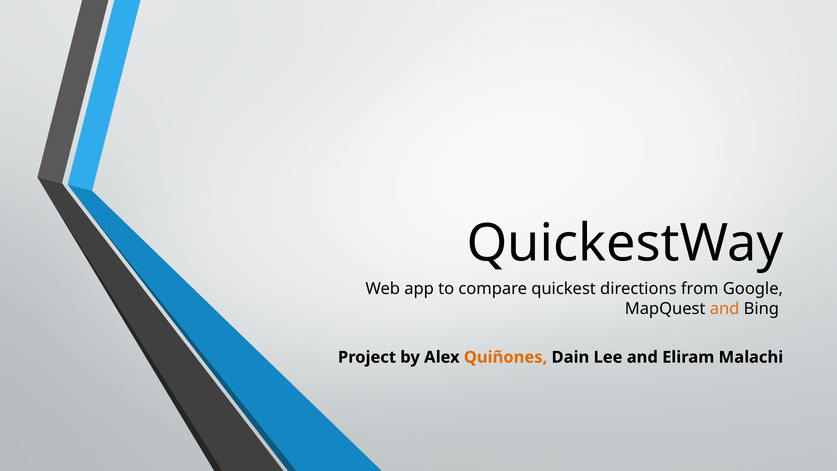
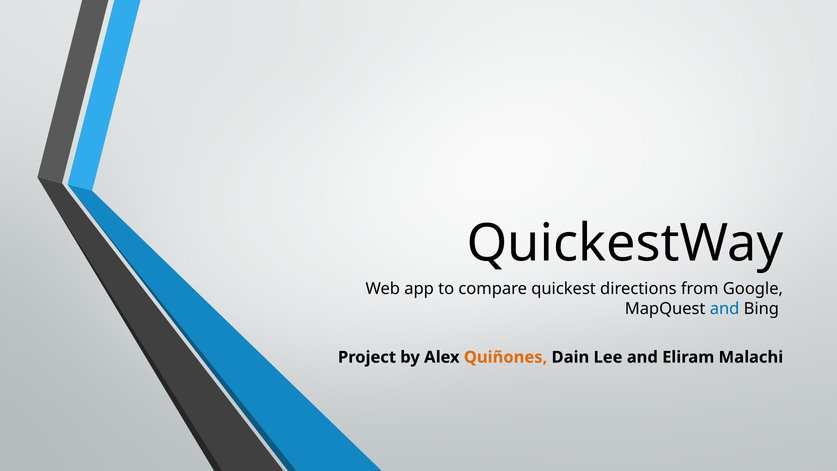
and colour: orange -> blue (725, 308)
